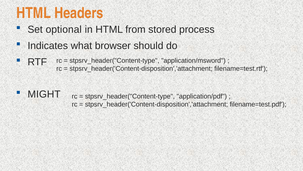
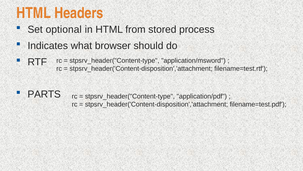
MIGHT: MIGHT -> PARTS (44, 94)
